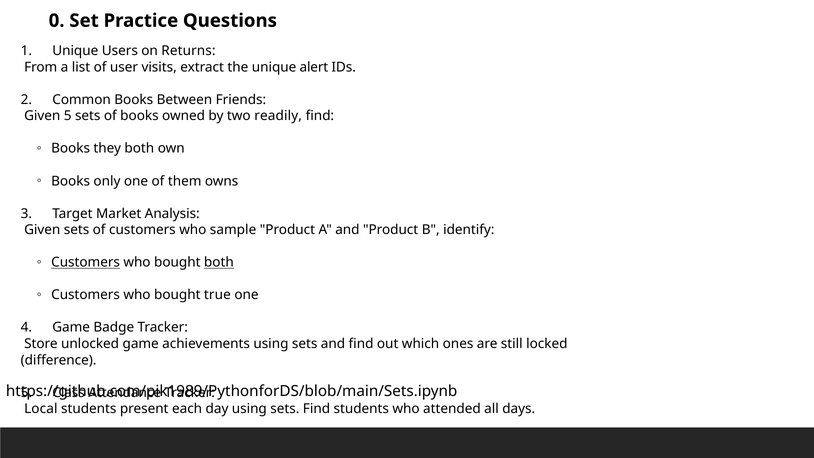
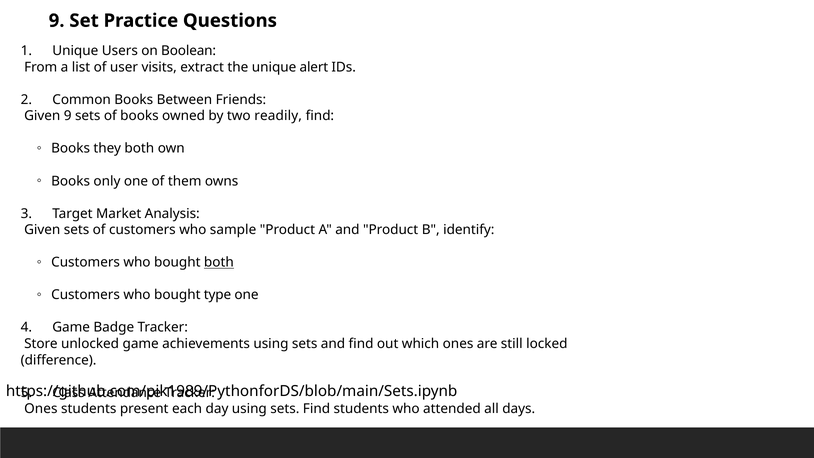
0: 0 -> 9 (57, 21)
Returns: Returns -> Boolean (189, 51)
Given 5: 5 -> 9 (68, 116)
Customers underline: present -> none (86, 262)
true: true -> type (218, 295)
Local: Local -> Ones (41, 409)
